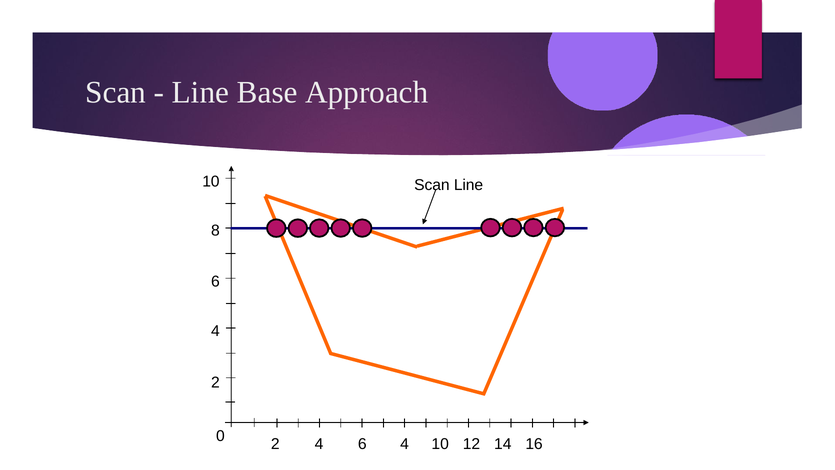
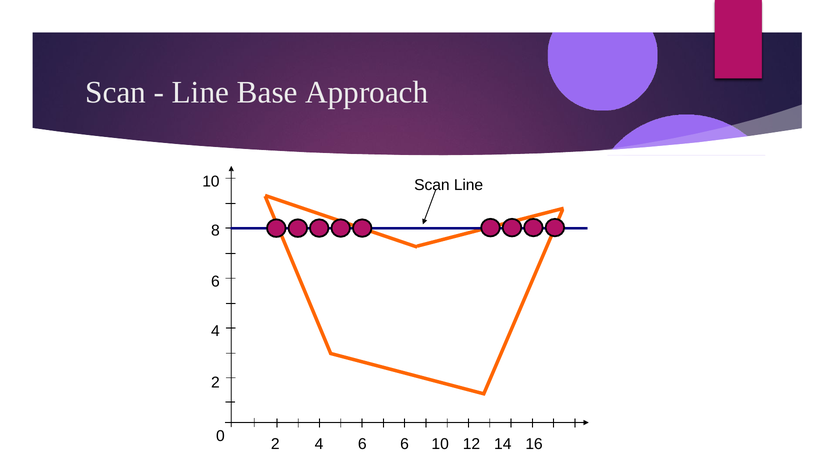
4 6 4: 4 -> 6 (405, 444)
